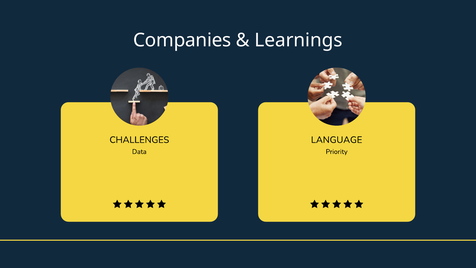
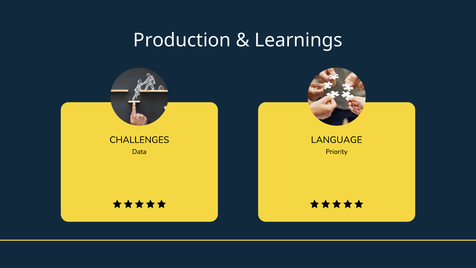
Companies: Companies -> Production (182, 40)
